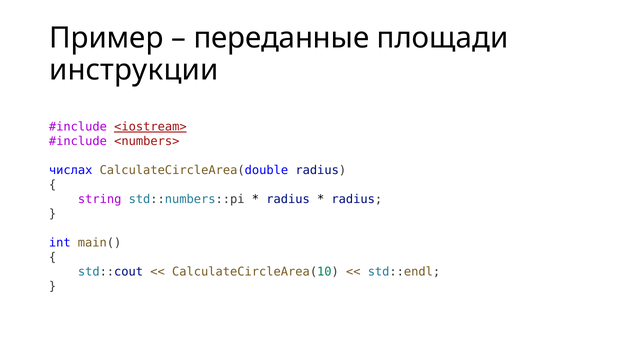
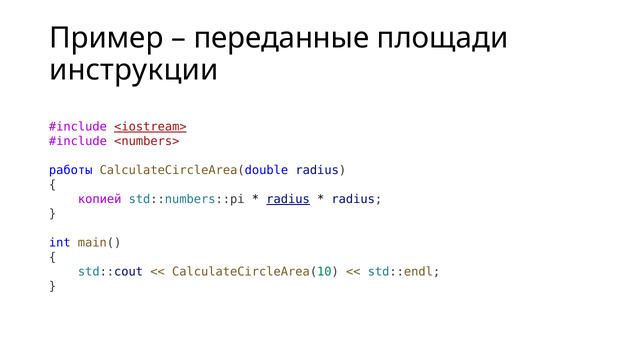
числах: числах -> работы (71, 170)
string: string -> копией (100, 199)
radius underline: none -> present (288, 199)
